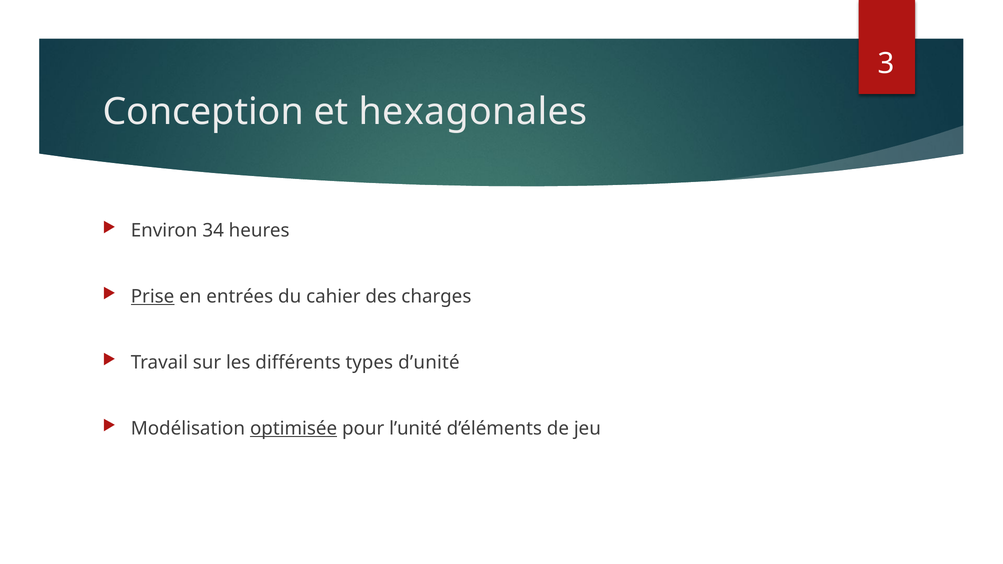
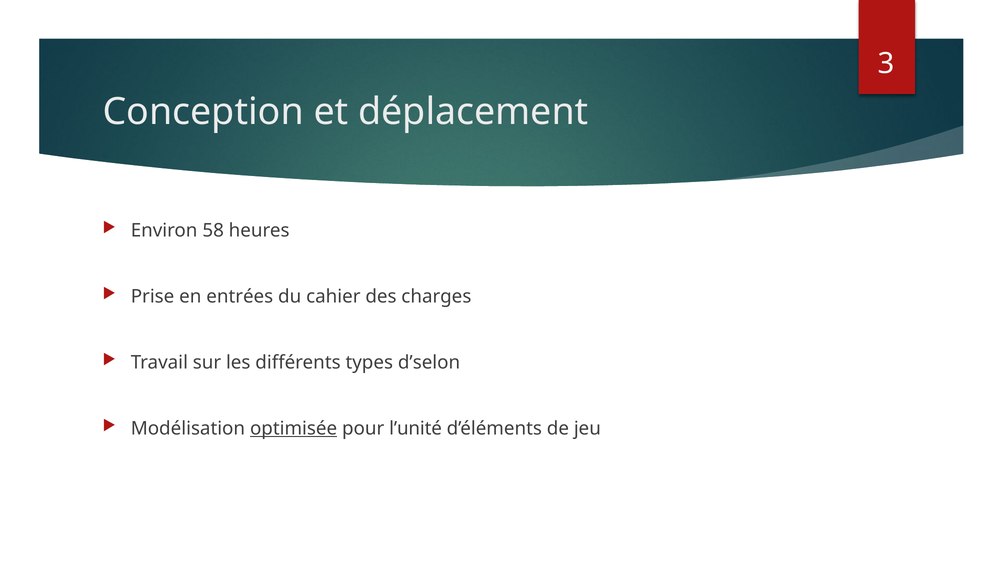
hexagonales: hexagonales -> déplacement (473, 112)
34: 34 -> 58 (213, 231)
Prise underline: present -> none (153, 297)
d’unité: d’unité -> d’selon (429, 363)
